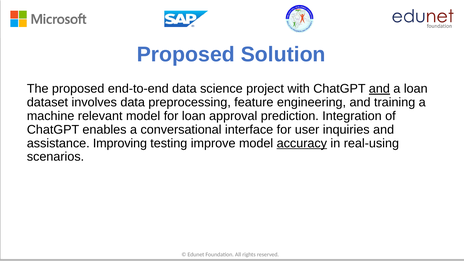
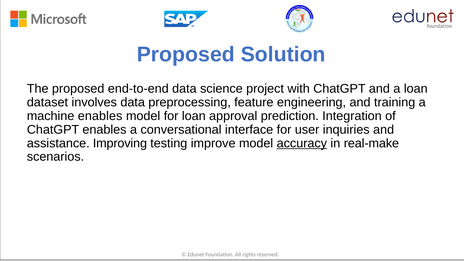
and underline: present -> none (379, 89)
machine relevant: relevant -> enables (100, 116)
real-using: real-using -> real-make (371, 143)
